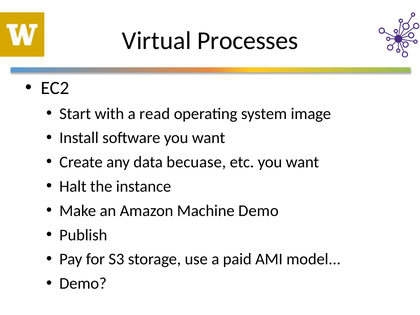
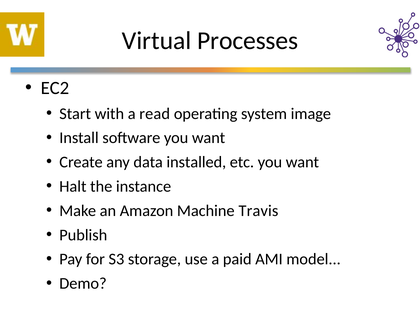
becuase: becuase -> installed (196, 162)
Machine Demo: Demo -> Travis (258, 211)
